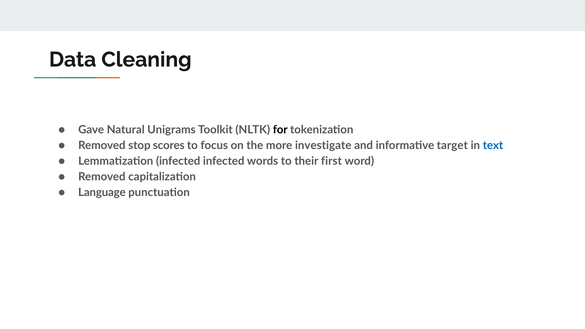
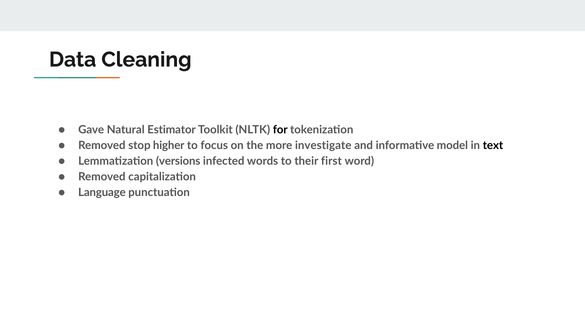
Unigrams: Unigrams -> Estimator (172, 130)
scores: scores -> higher (169, 146)
target: target -> model (452, 146)
text colour: blue -> black (493, 146)
Lemmatization infected: infected -> versions (178, 161)
